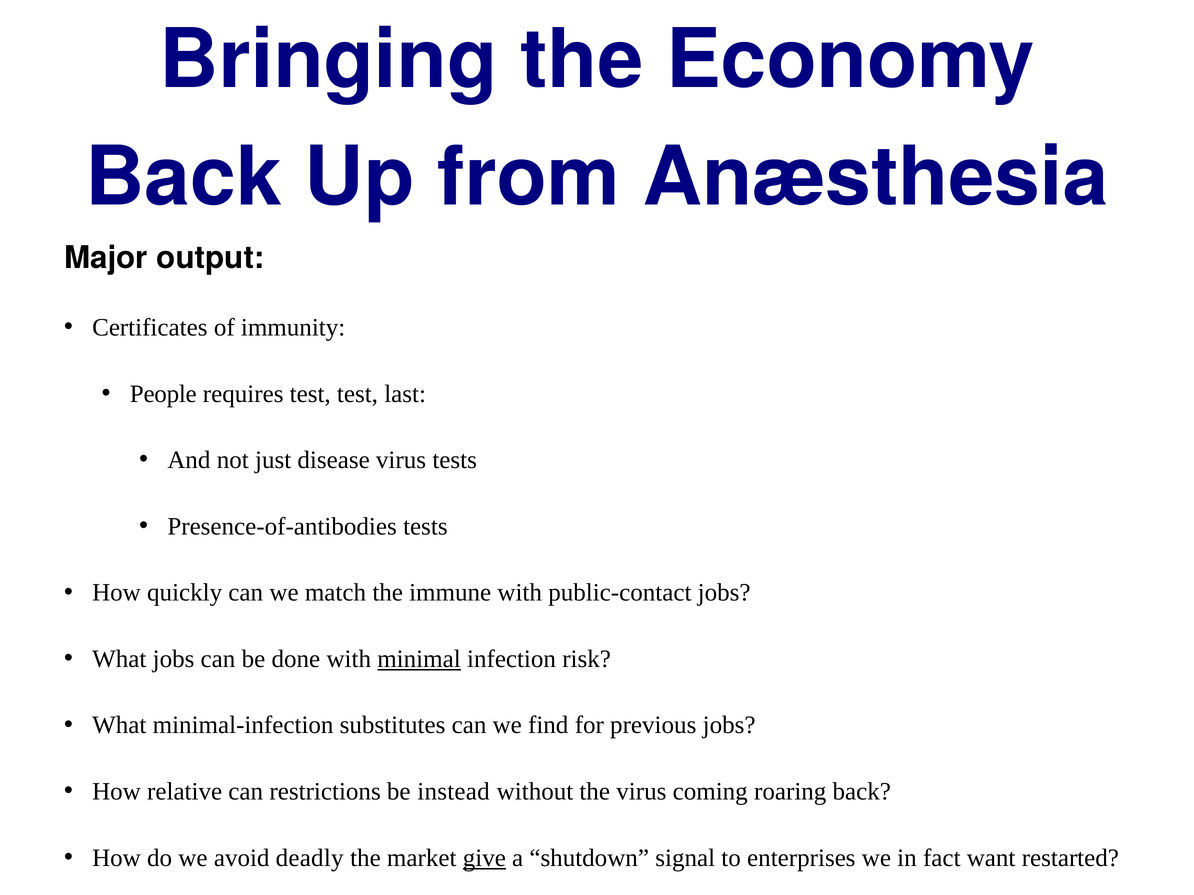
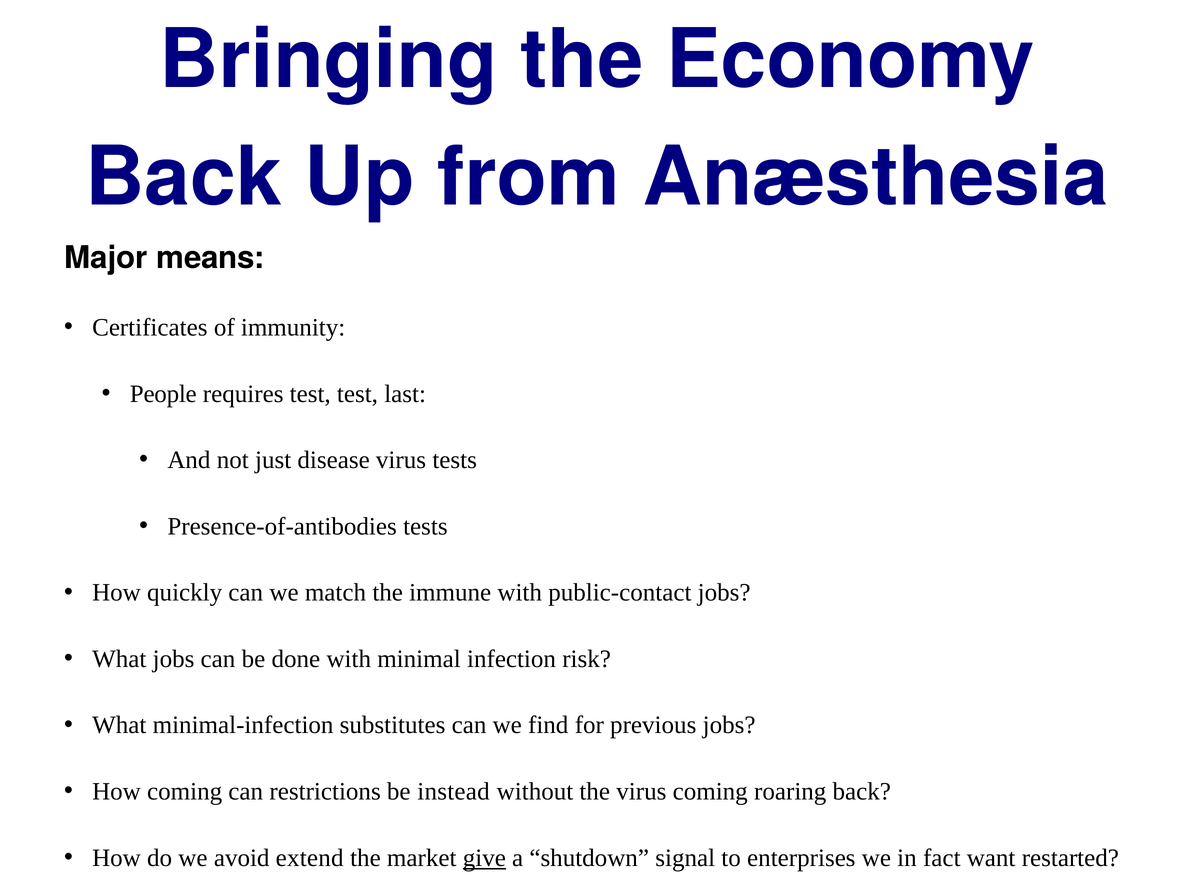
output: output -> means (211, 258)
minimal underline: present -> none (419, 659)
How relative: relative -> coming (185, 792)
deadly: deadly -> extend (310, 858)
